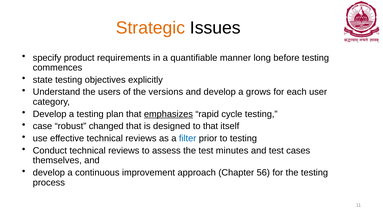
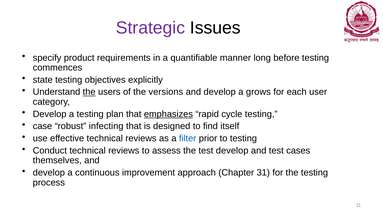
Strategic colour: orange -> purple (150, 28)
the underline: none -> present (89, 92)
changed: changed -> infecting (106, 127)
to that: that -> find (210, 127)
test minutes: minutes -> develop (232, 151)
56: 56 -> 31 (263, 173)
